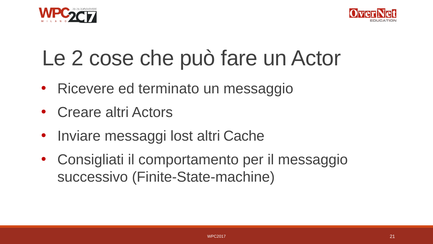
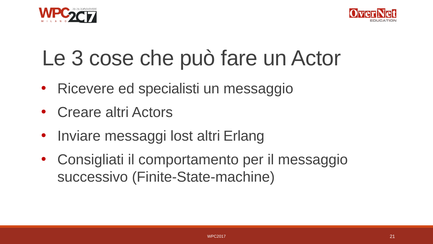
2: 2 -> 3 (78, 58)
terminato: terminato -> specialisti (169, 89)
Cache: Cache -> Erlang (244, 136)
